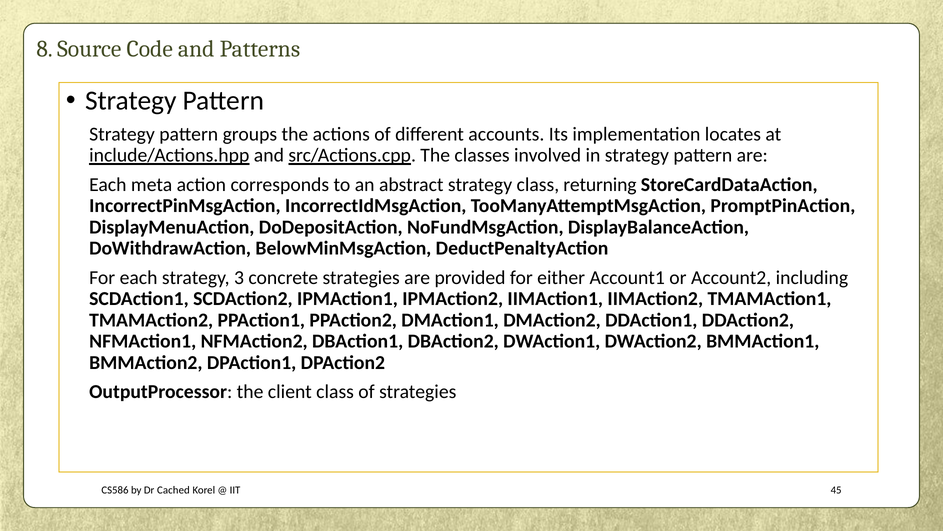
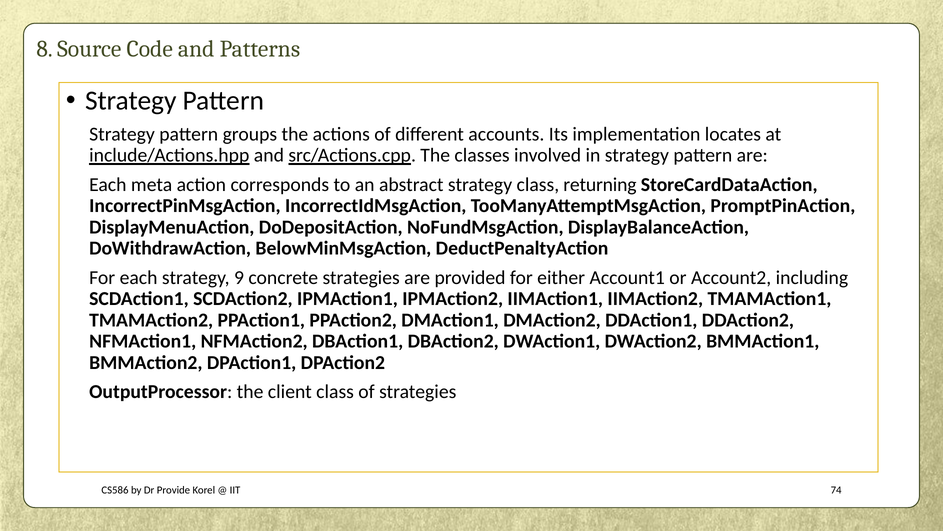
3: 3 -> 9 (239, 277)
Cached: Cached -> Provide (173, 490)
45: 45 -> 74 (836, 490)
